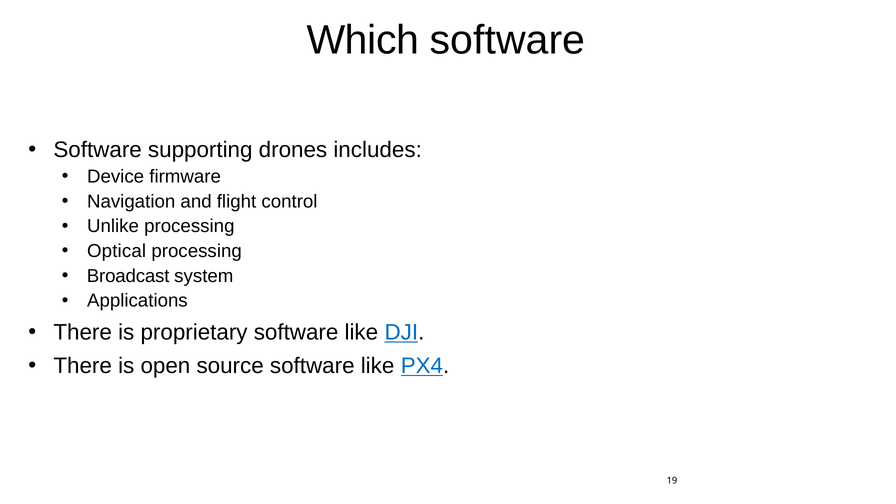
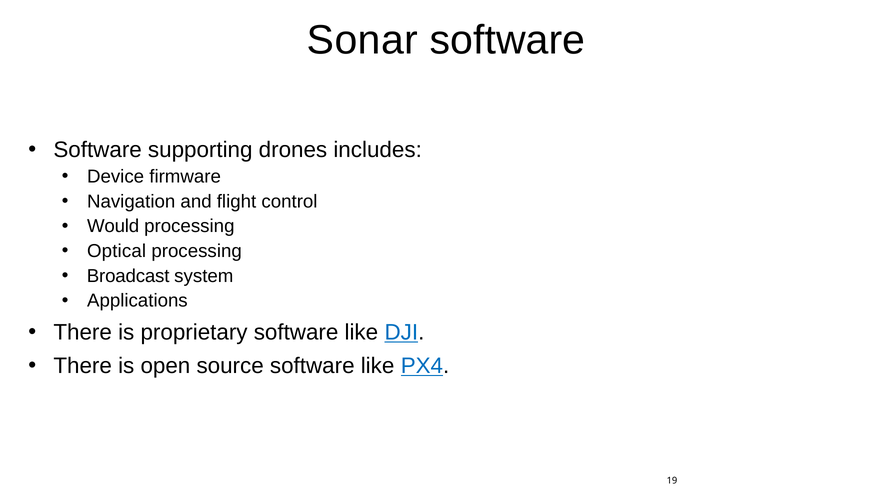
Which: Which -> Sonar (362, 40)
Unlike: Unlike -> Would (113, 226)
